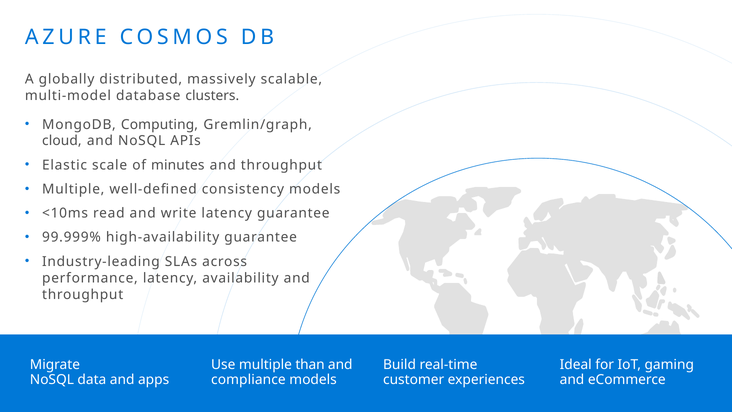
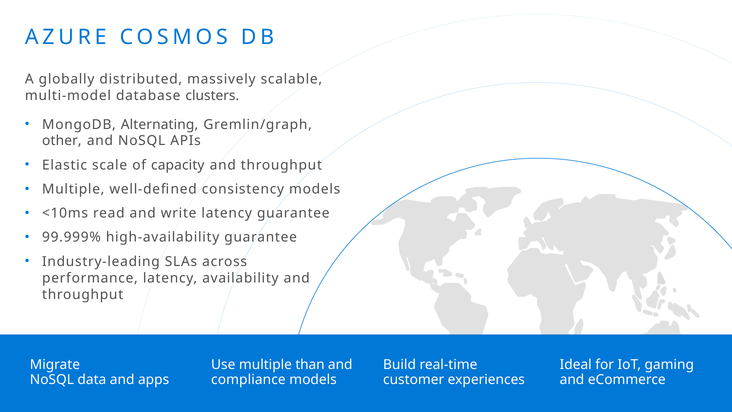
Computing: Computing -> Alternating (160, 124)
cloud: cloud -> other (62, 141)
minutes: minutes -> capacity (178, 165)
